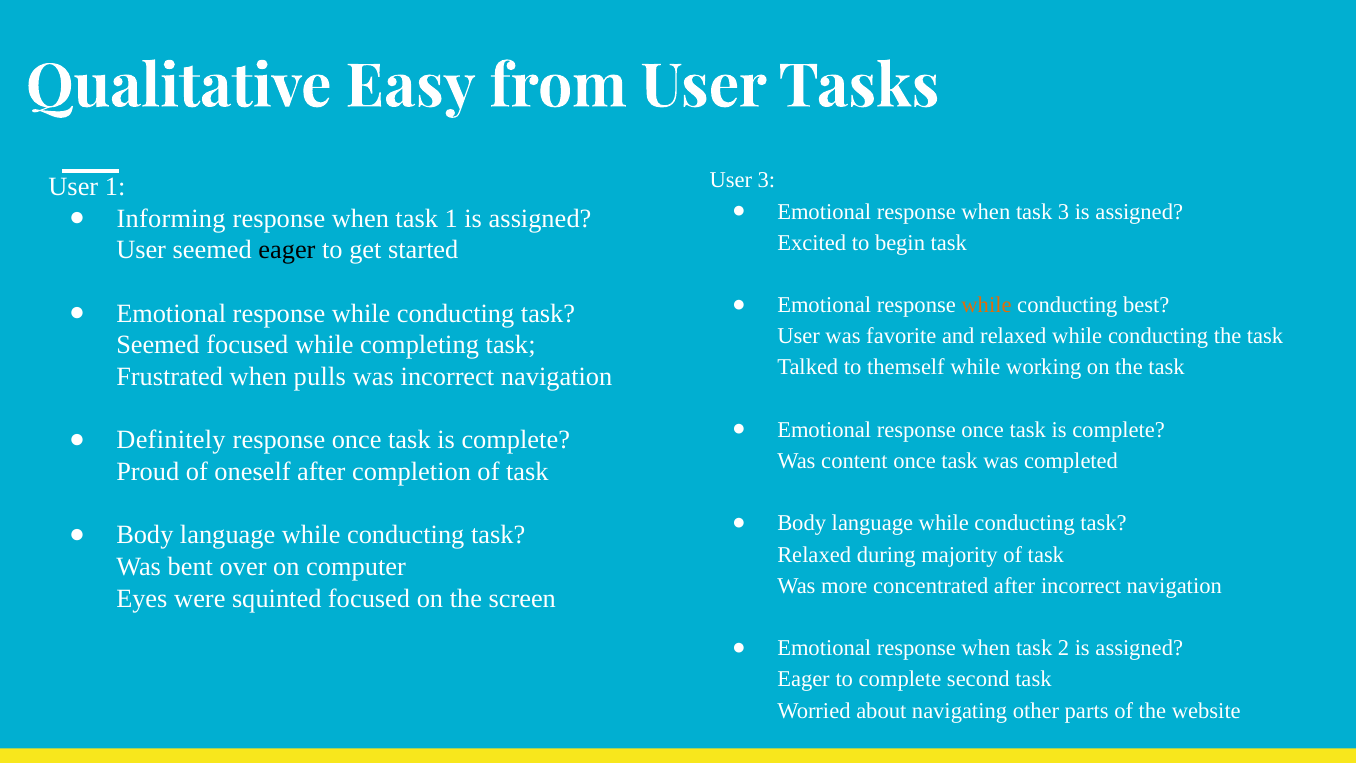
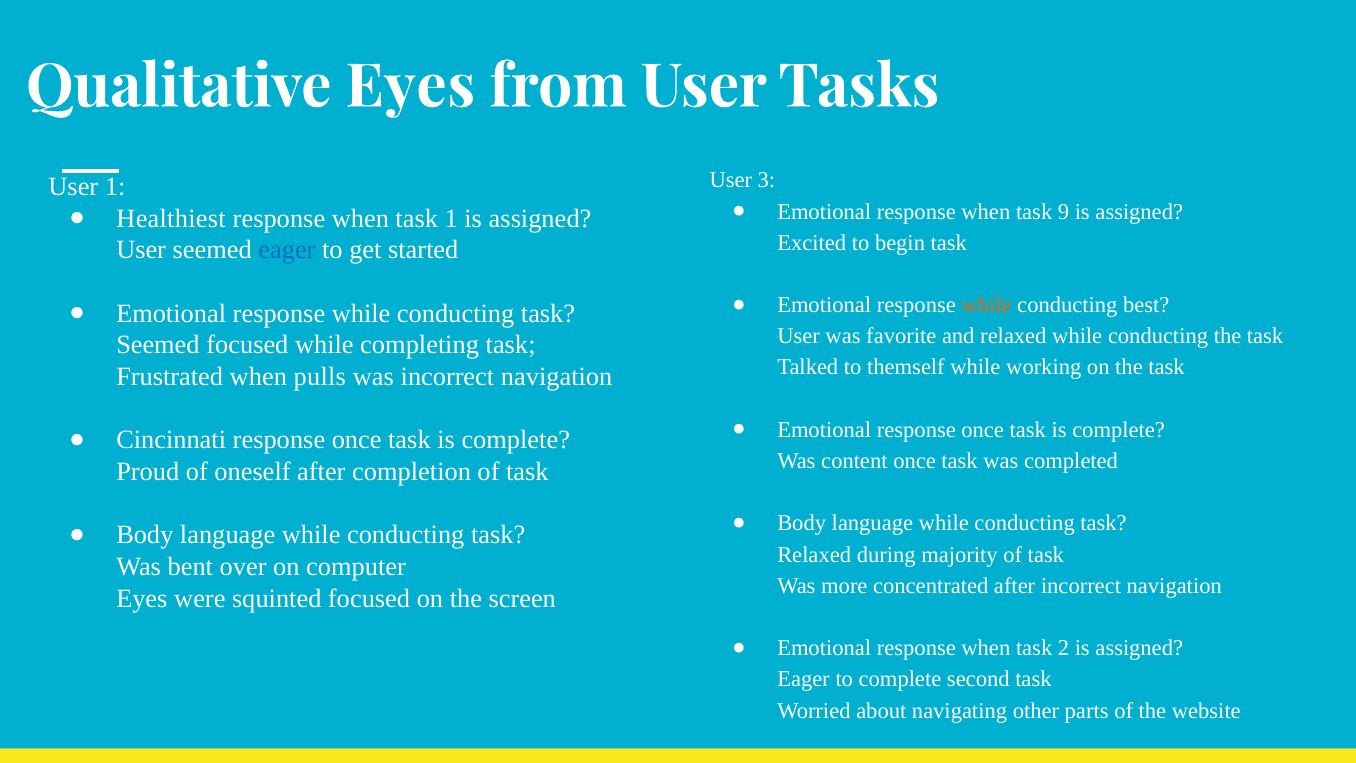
Qualitative Easy: Easy -> Eyes (410, 87)
task 3: 3 -> 9 (1064, 212)
Informing: Informing -> Healthiest (171, 219)
eager colour: black -> blue (287, 250)
Definitely: Definitely -> Cincinnati (171, 440)
